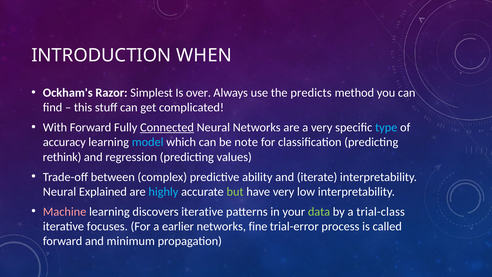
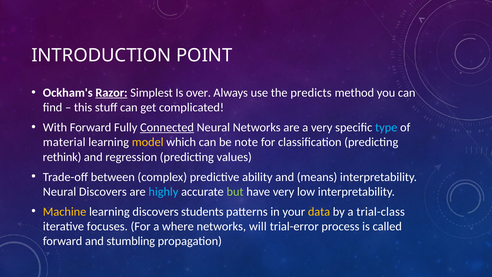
WHEN: WHEN -> POINT (204, 55)
Razor underline: none -> present (111, 93)
accuracy: accuracy -> material (64, 142)
model colour: light blue -> yellow (148, 142)
iterate: iterate -> means (317, 177)
Neural Explained: Explained -> Discovers (103, 192)
Machine colour: pink -> yellow (65, 211)
discovers iterative: iterative -> students (202, 211)
data colour: light green -> yellow (319, 211)
earlier: earlier -> where (178, 226)
fine: fine -> will (258, 226)
minimum: minimum -> stumbling (131, 241)
